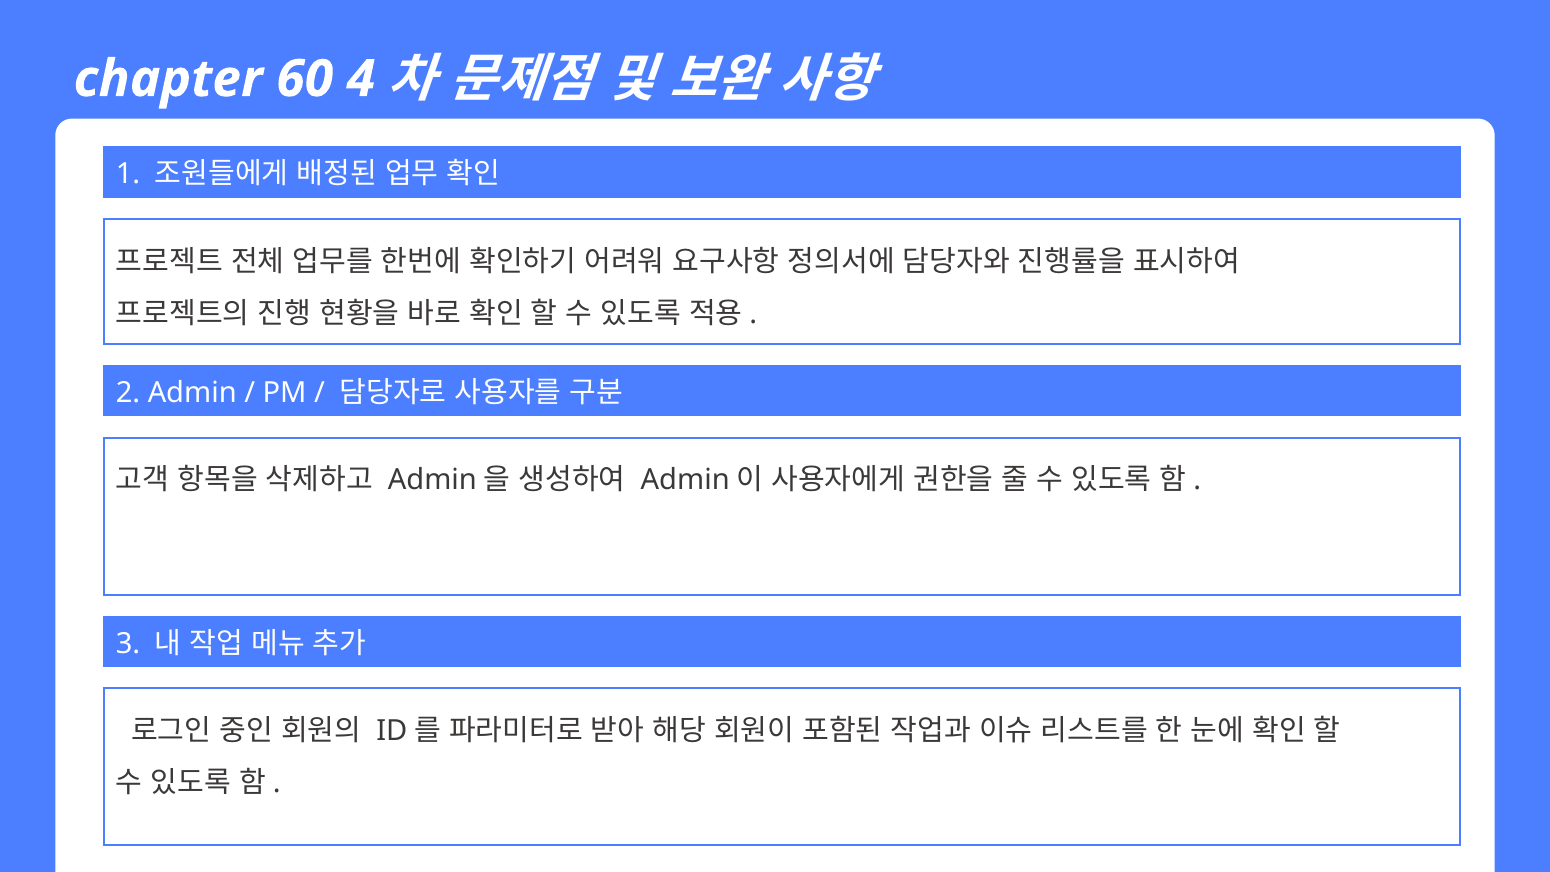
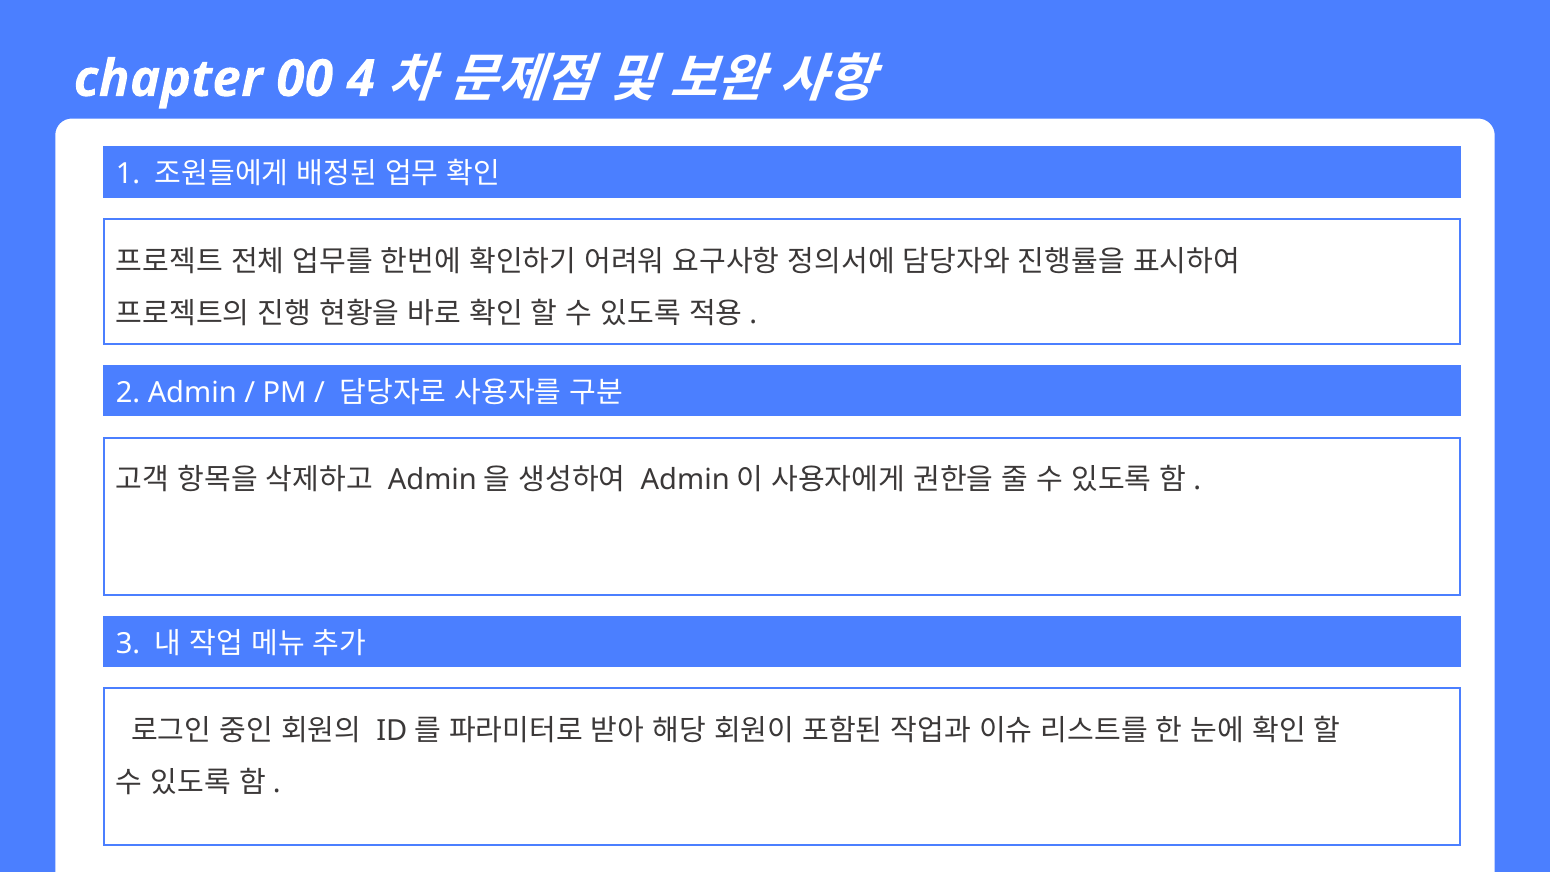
60: 60 -> 00 (305, 79)
